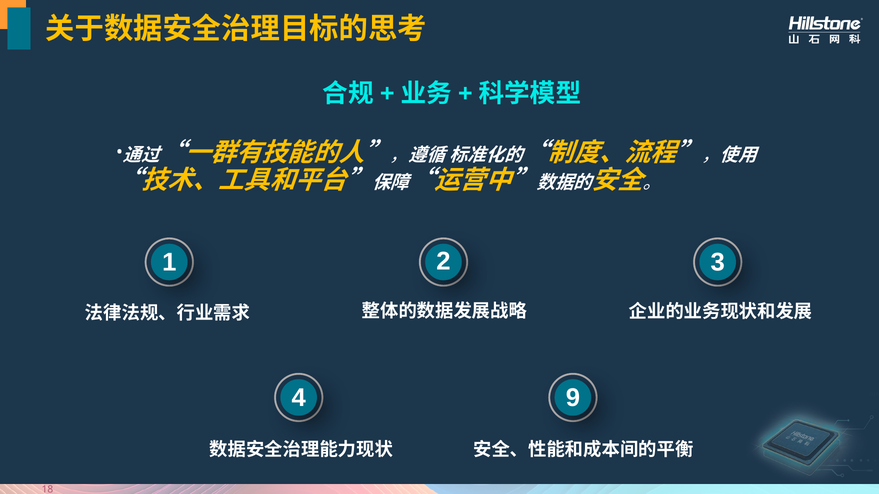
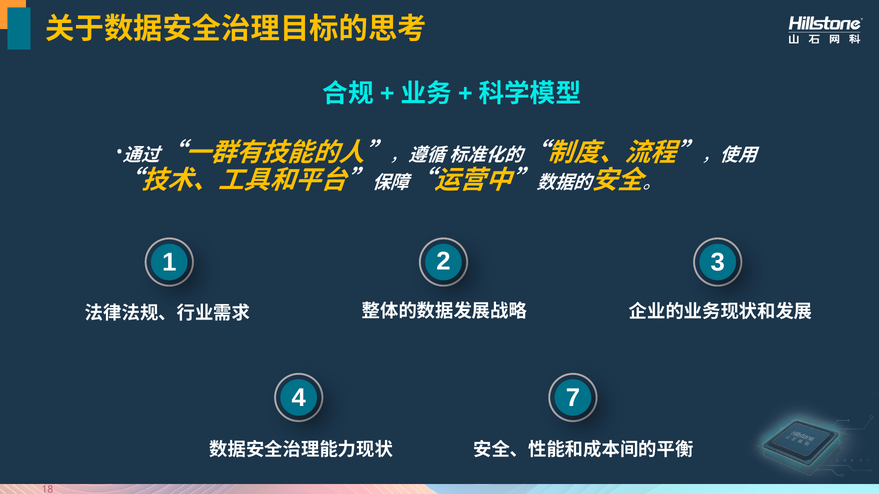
9: 9 -> 7 (573, 398)
